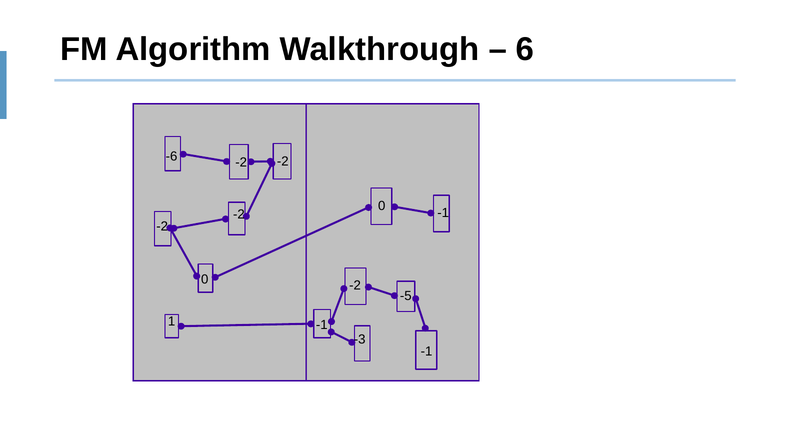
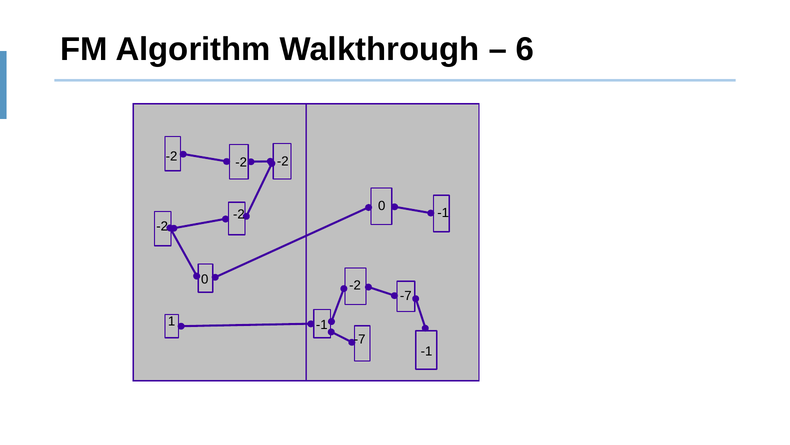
-6: -6 -> -2 (172, 156)
-5: -5 -> -7 (406, 295)
-3: -3 -> -7 (360, 339)
